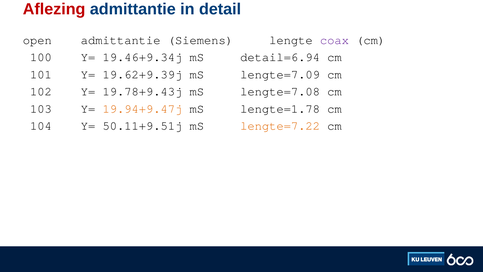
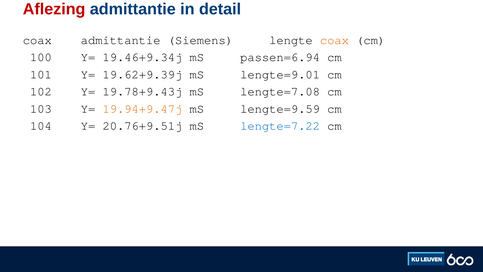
open: open -> coax (37, 40)
coax colour: purple -> orange (334, 40)
detail=6.94: detail=6.94 -> passen=6.94 (280, 57)
lengte=7.09: lengte=7.09 -> lengte=9.01 (280, 74)
lengte=1.78: lengte=1.78 -> lengte=9.59 (280, 109)
50.11+9.51j: 50.11+9.51j -> 20.76+9.51j (142, 126)
lengte=7.22 colour: orange -> blue (280, 126)
